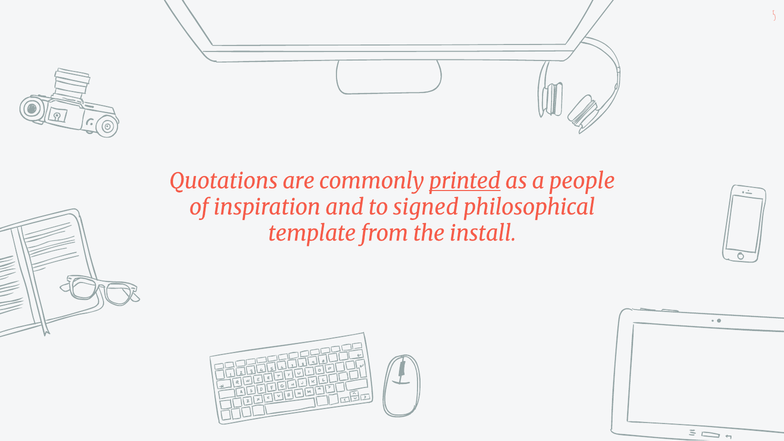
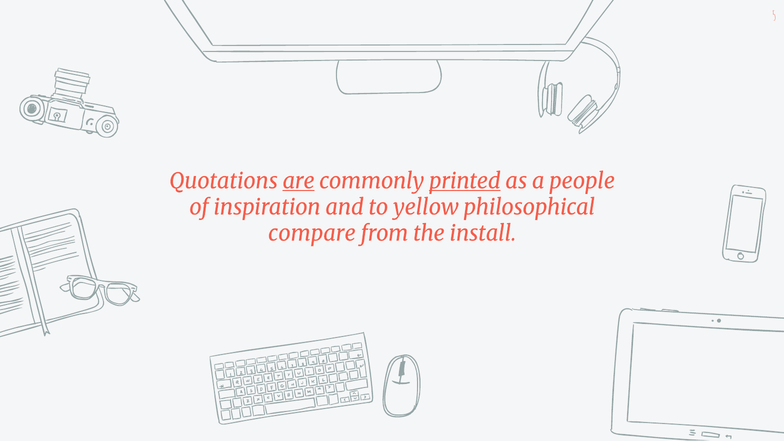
are underline: none -> present (299, 181)
signed: signed -> yellow (426, 207)
template: template -> compare (312, 233)
